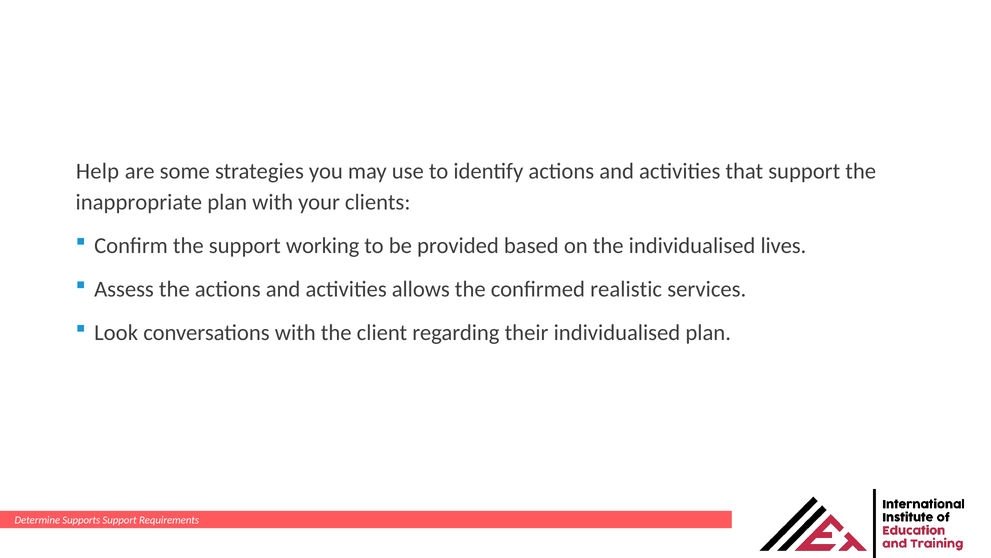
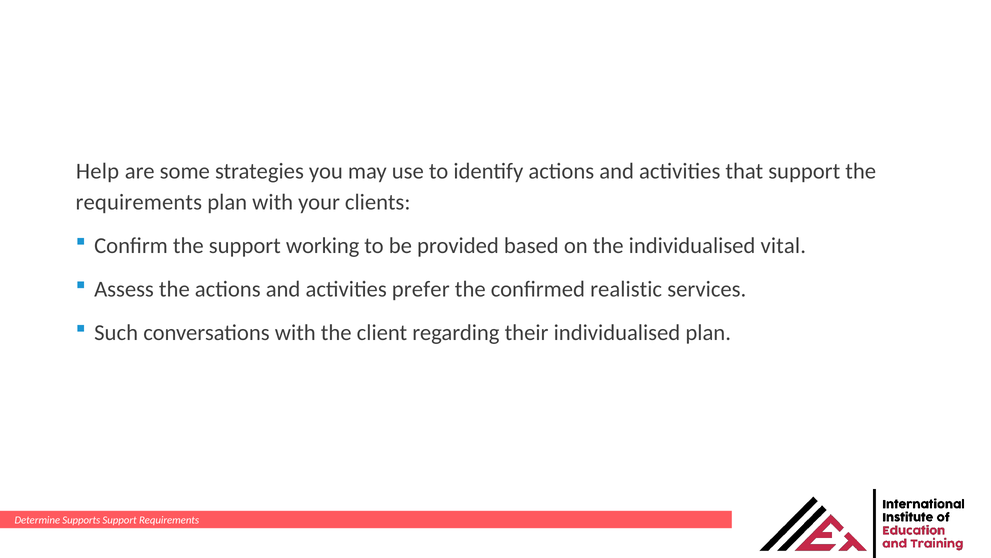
inappropriate: inappropriate -> requirements (139, 202)
lives: lives -> vital (783, 246)
allows: allows -> prefer (421, 289)
Look: Look -> Such (116, 332)
